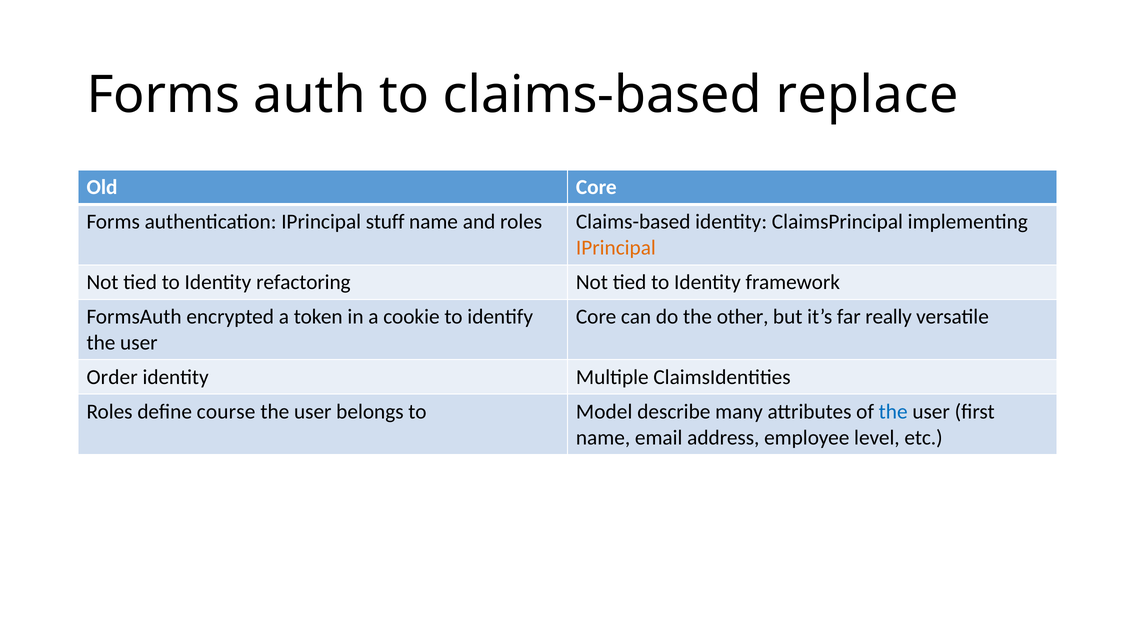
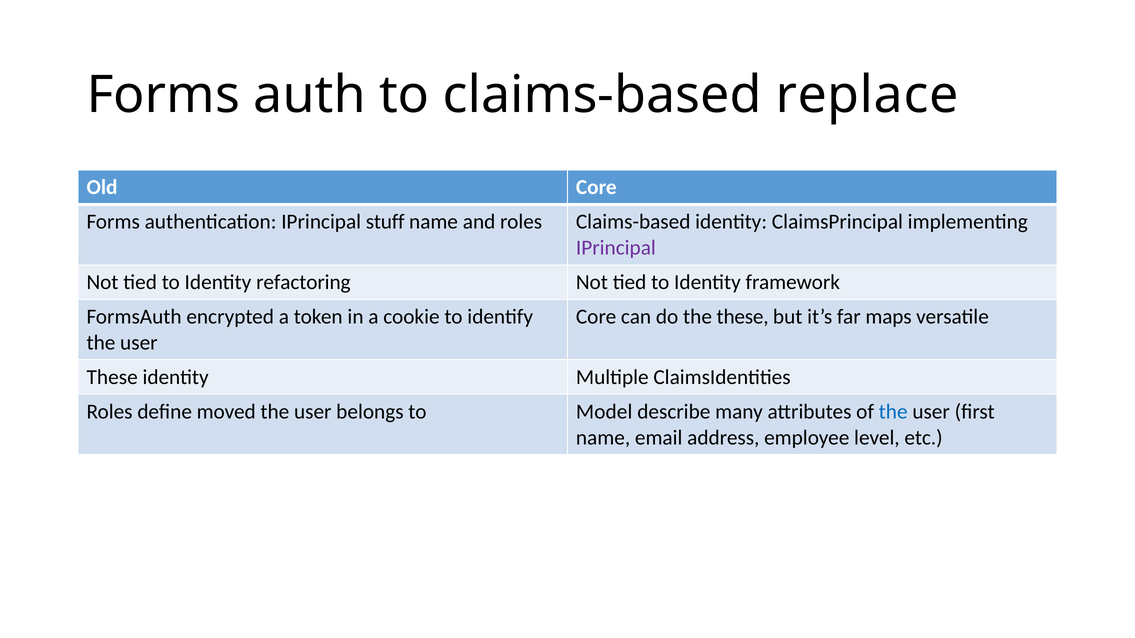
IPrincipal colour: orange -> purple (616, 248)
the other: other -> these (743, 317)
really: really -> maps (889, 317)
Order: Order -> These (112, 377)
course: course -> moved (226, 412)
